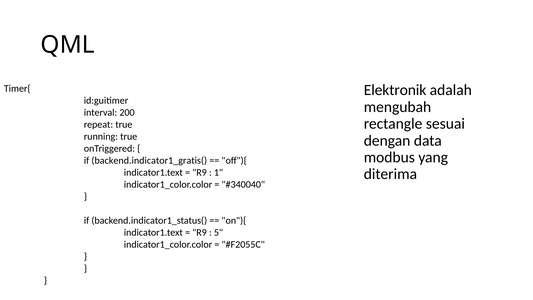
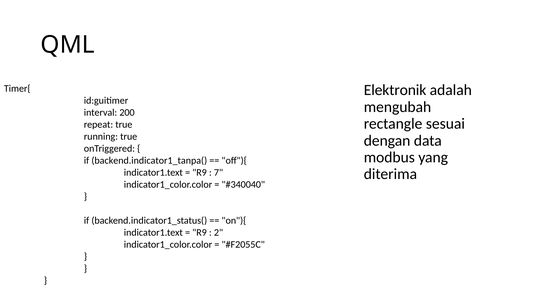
backend.indicator1_gratis(: backend.indicator1_gratis( -> backend.indicator1_tanpa( (149, 160)
1: 1 -> 7 (218, 172)
5: 5 -> 2 (218, 232)
